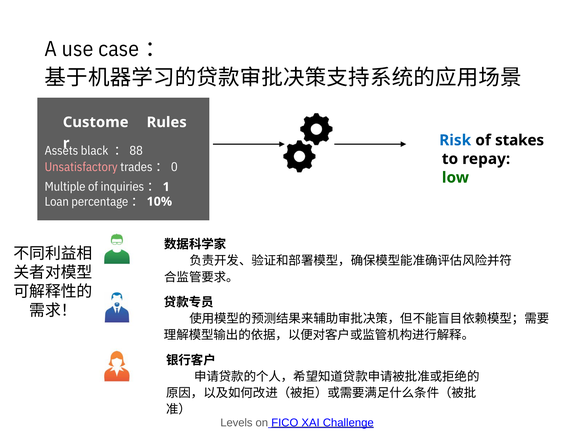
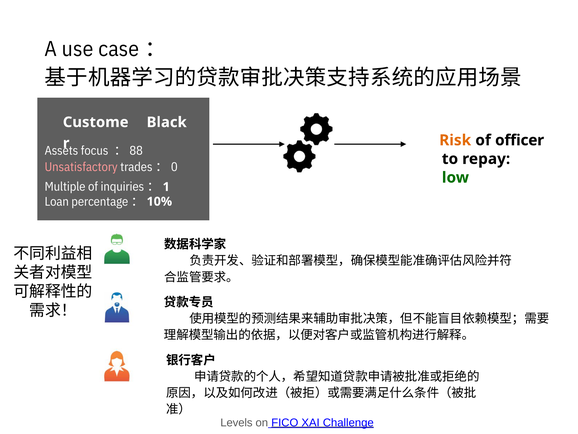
Rules: Rules -> Black (167, 122)
Risk colour: blue -> orange (455, 140)
stakes: stakes -> ofﬁcer (520, 140)
black: black -> focus (95, 151)
